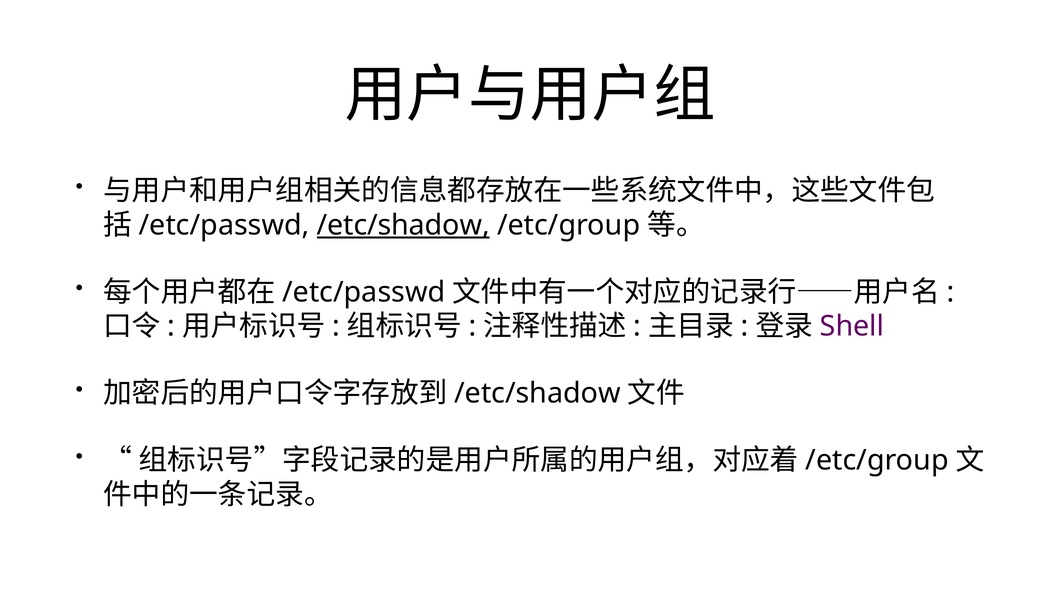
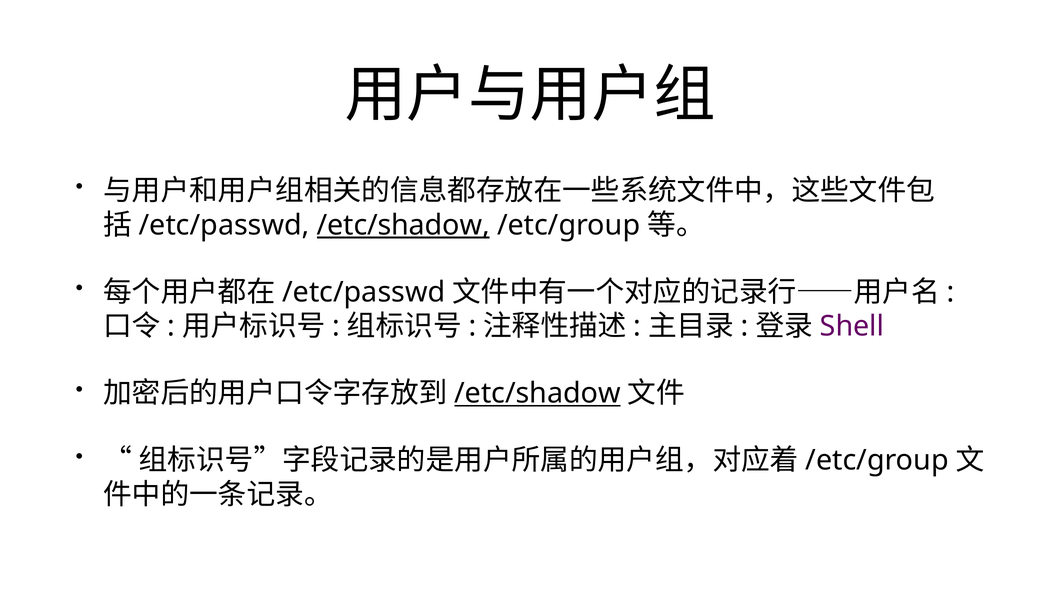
/etc/shadow underline: none -> present (537, 394)
